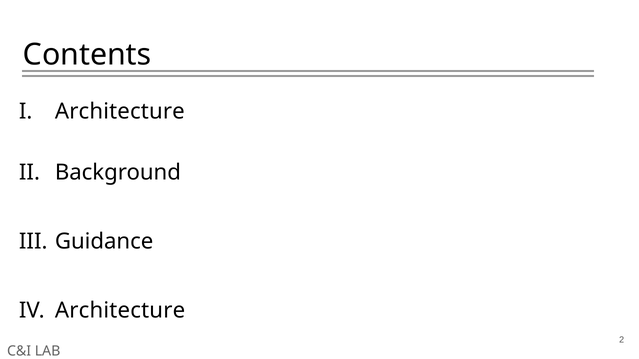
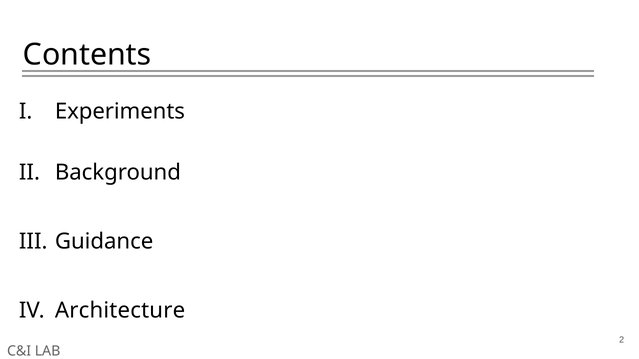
Architecture: Architecture -> Experiments (120, 111)
